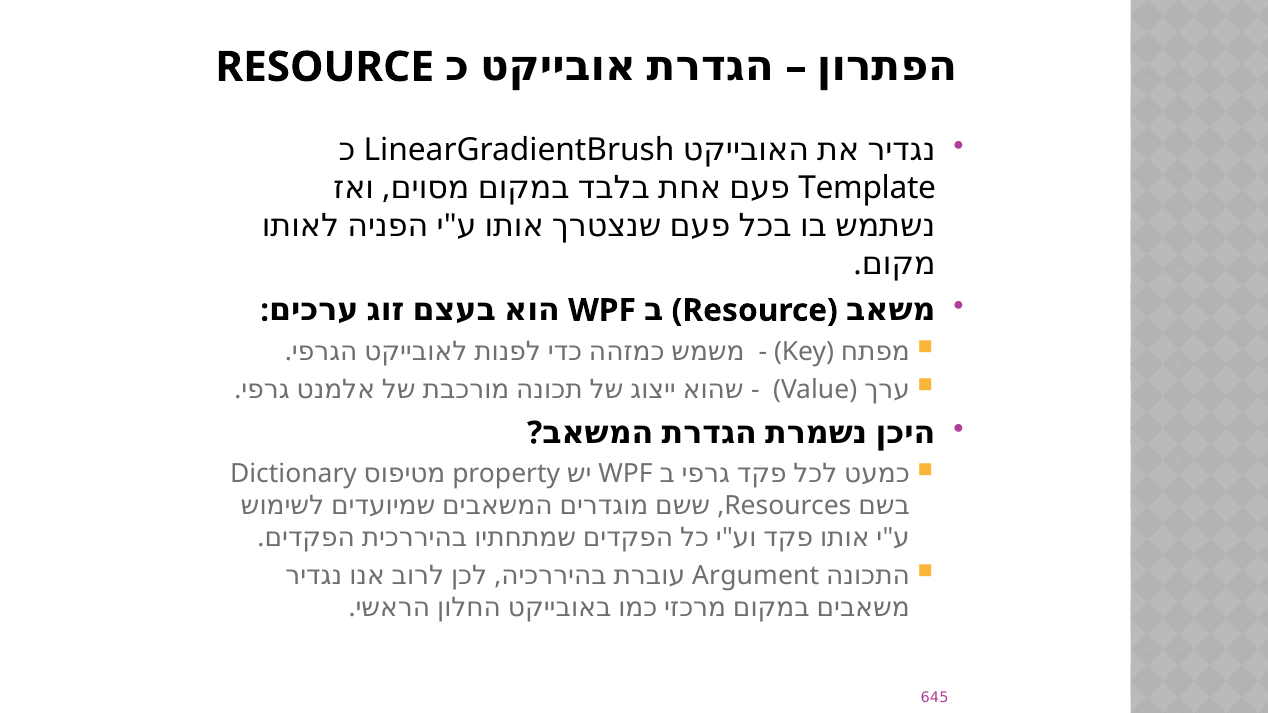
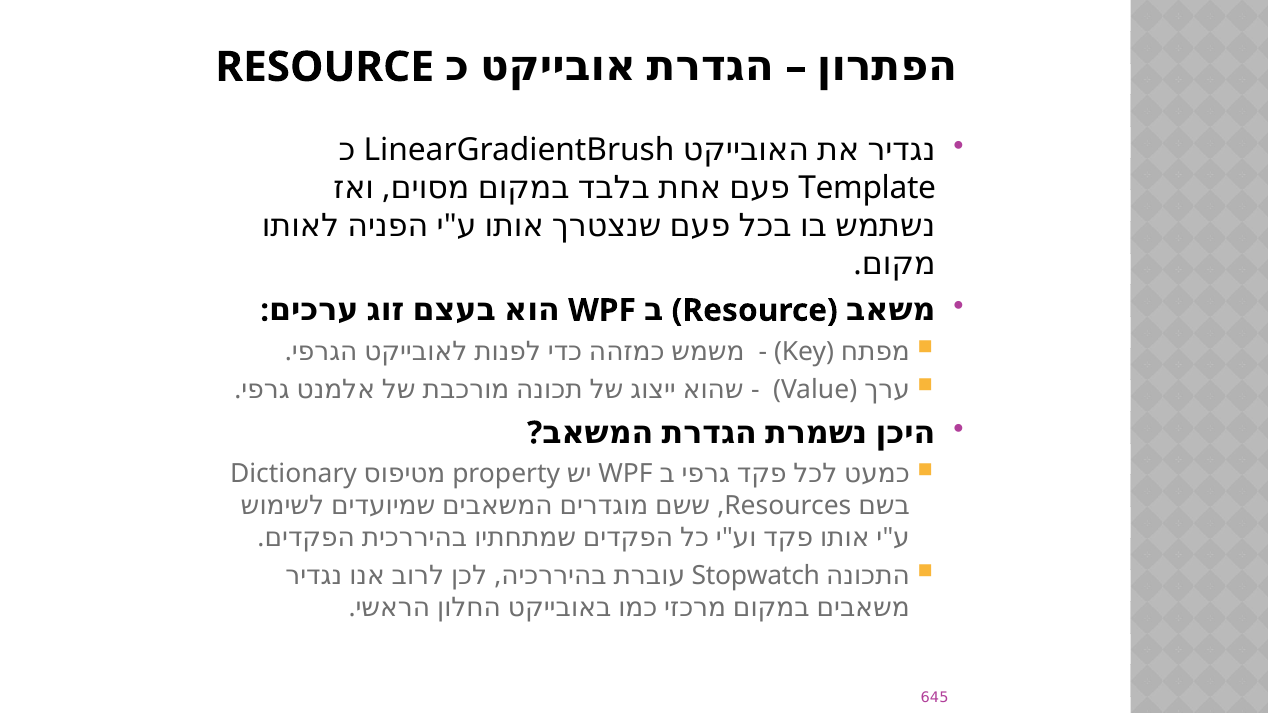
Argument: Argument -> Stopwatch (756, 576)
